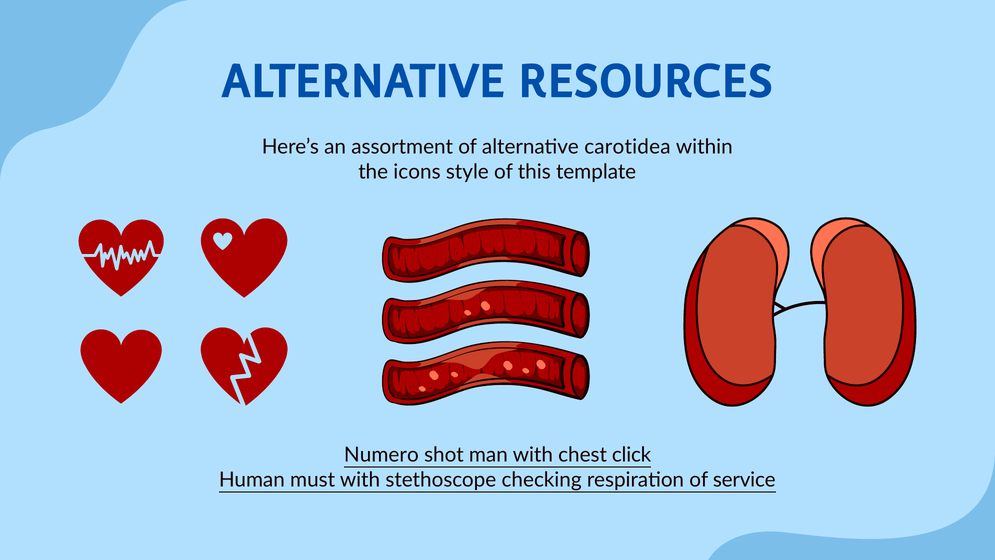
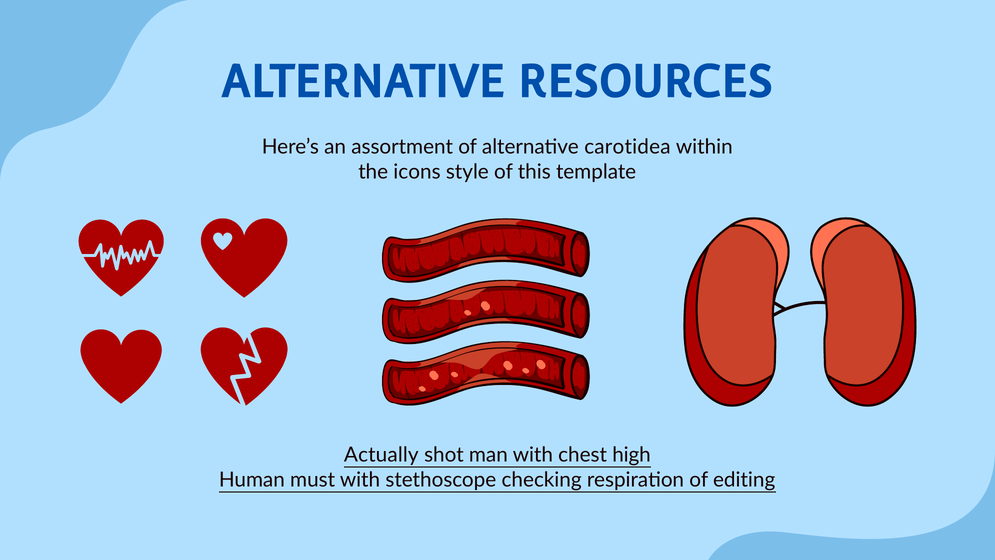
Numero: Numero -> Actually (381, 455)
click: click -> high (632, 455)
service: service -> editing (744, 480)
